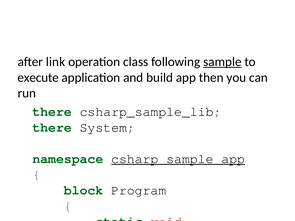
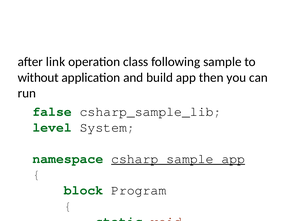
sample underline: present -> none (222, 62)
execute: execute -> without (38, 78)
there: there -> false (52, 112)
there: there -> level (52, 127)
